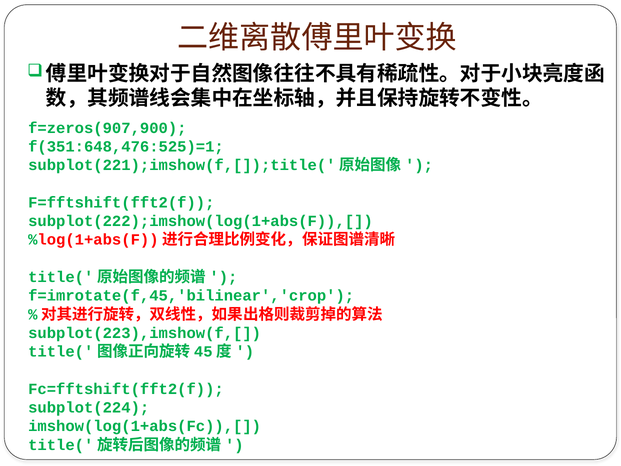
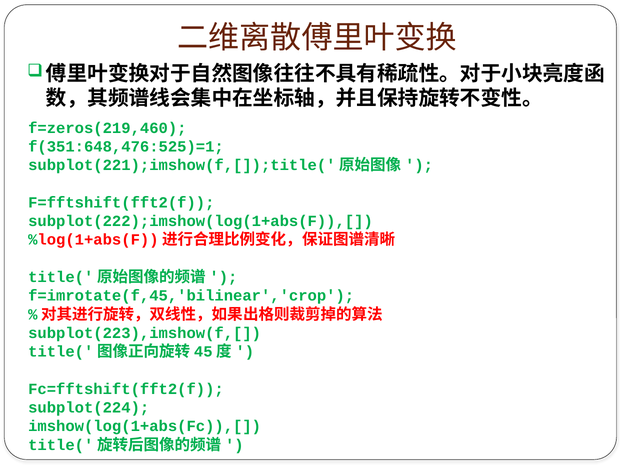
f=zeros(907,900: f=zeros(907,900 -> f=zeros(219,460 (107, 128)
